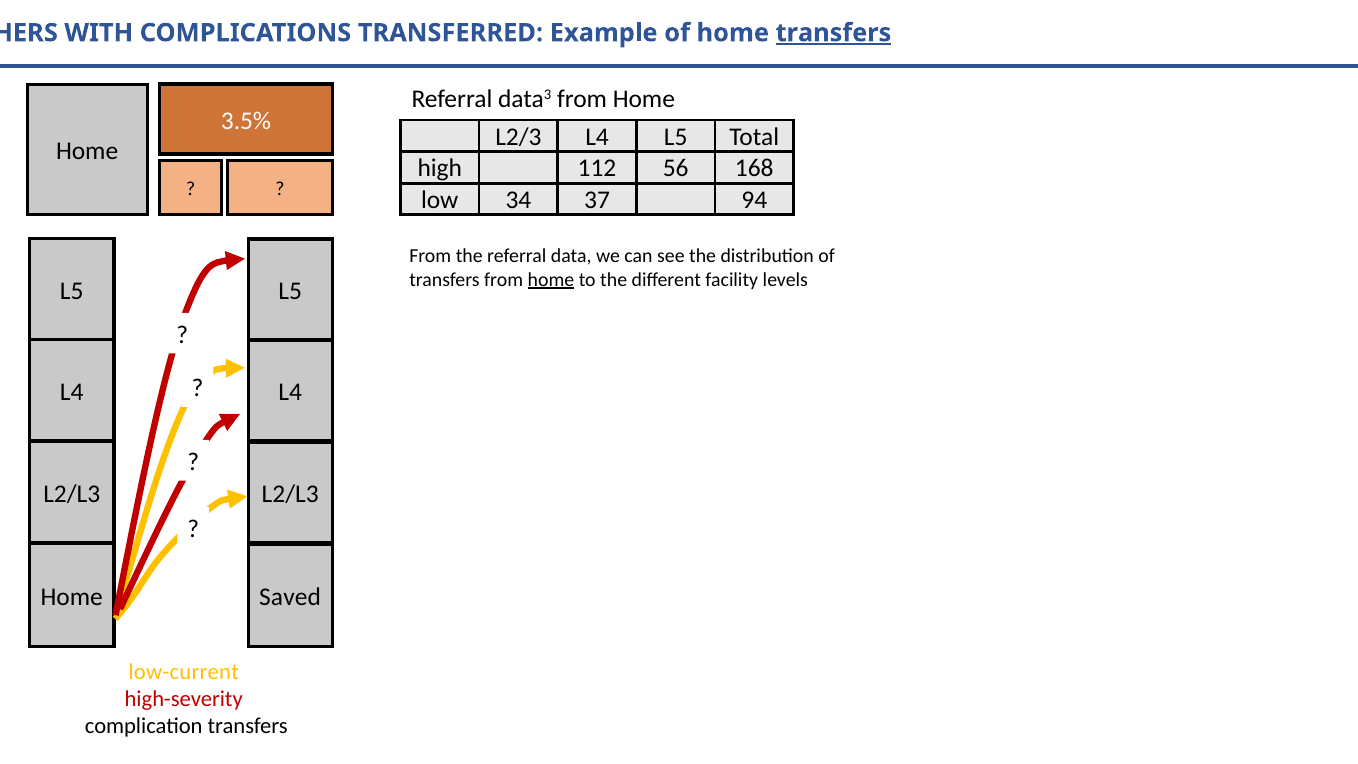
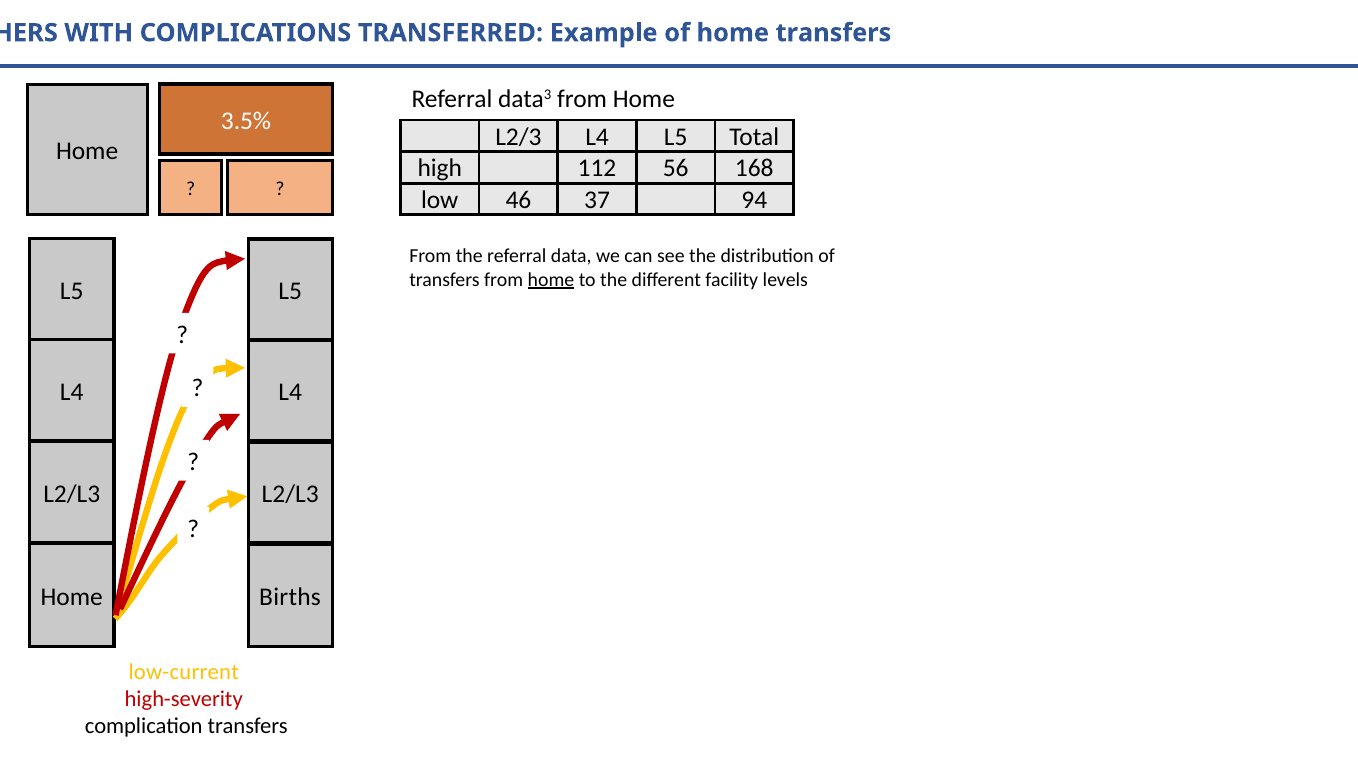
transfers underline: present -> none (833, 33)
34: 34 -> 46 (518, 200)
Saved: Saved -> Births (290, 597)
